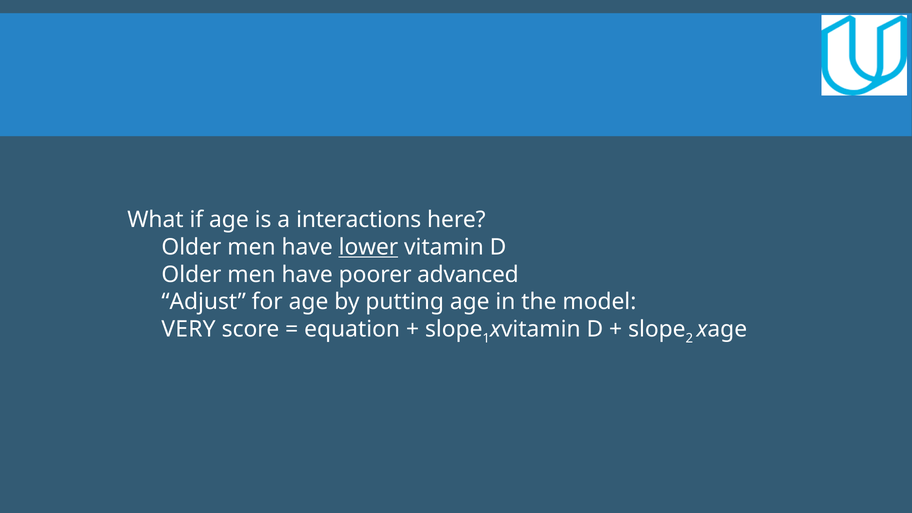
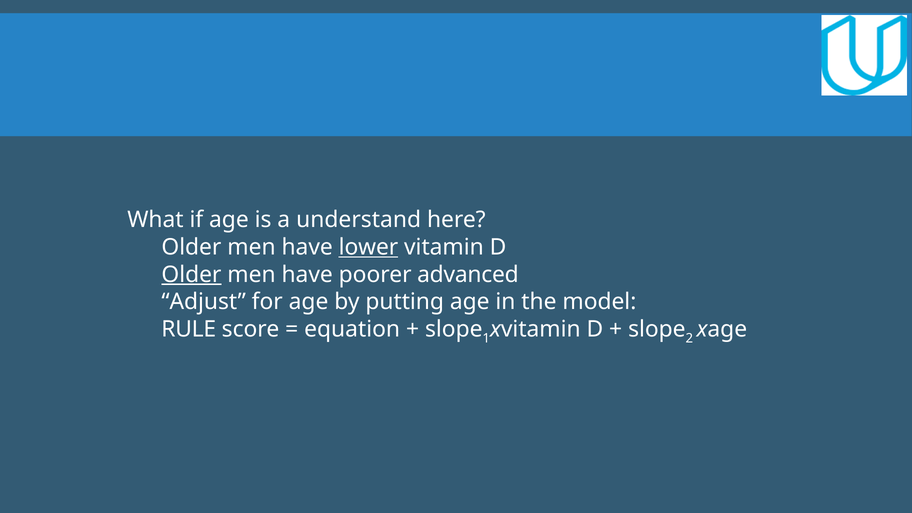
interactions: interactions -> understand (359, 220)
Older underline: none -> present (191, 275)
VERY: VERY -> RULE (189, 329)
